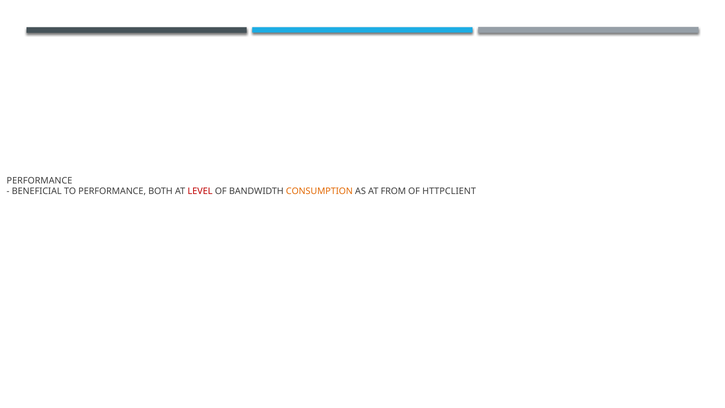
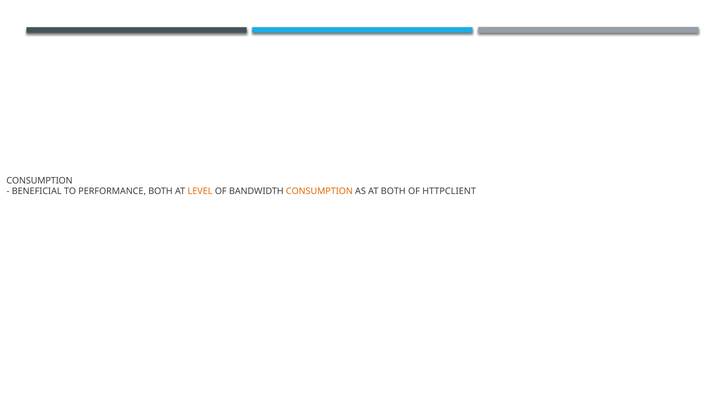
PERFORMANCE: PERFORMANCE -> CONSUMPTION (40, 181)
LEVEL colour: red -> orange (200, 191)
AT FROM: FROM -> BOTH (393, 191)
